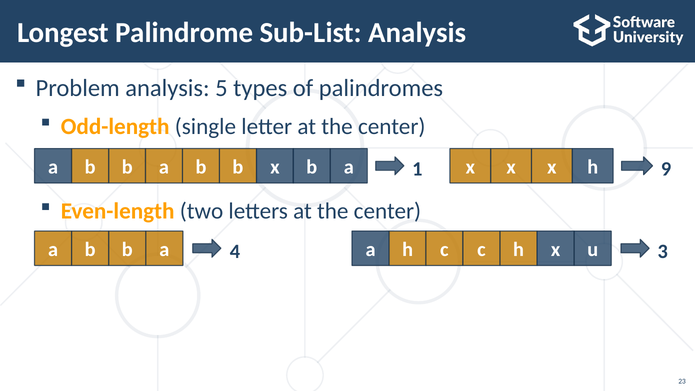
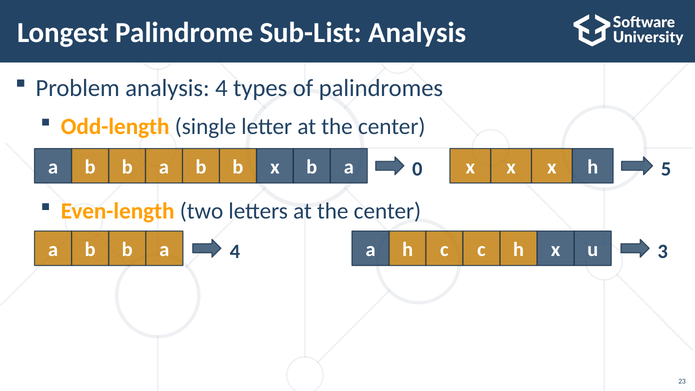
analysis 5: 5 -> 4 (221, 88)
1: 1 -> 0 (417, 169)
9: 9 -> 5 (666, 169)
